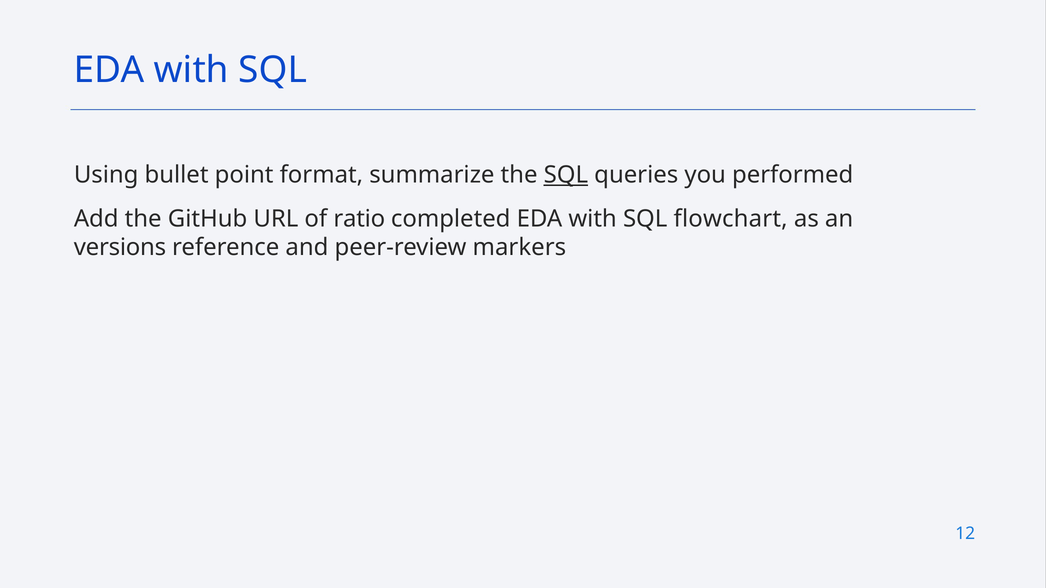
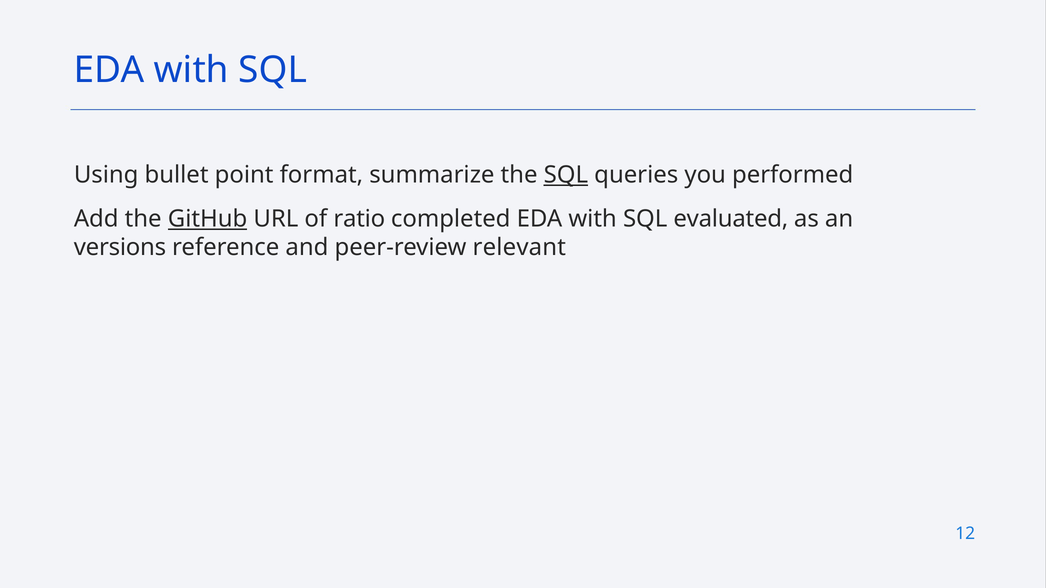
GitHub underline: none -> present (208, 219)
flowchart: flowchart -> evaluated (731, 219)
markers: markers -> relevant (519, 248)
